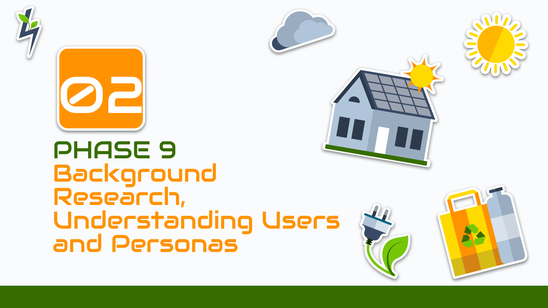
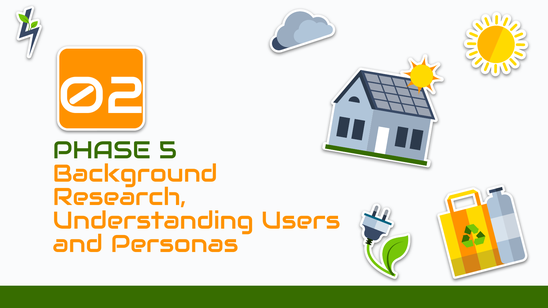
9: 9 -> 5 (168, 151)
